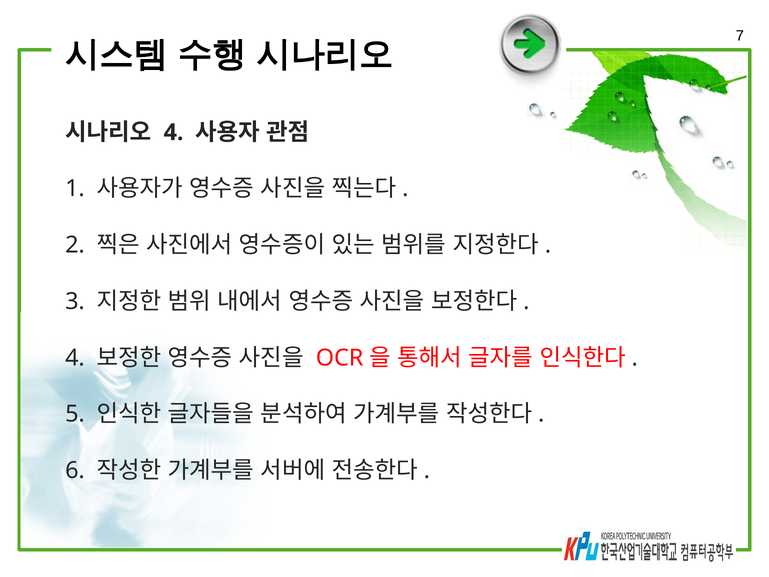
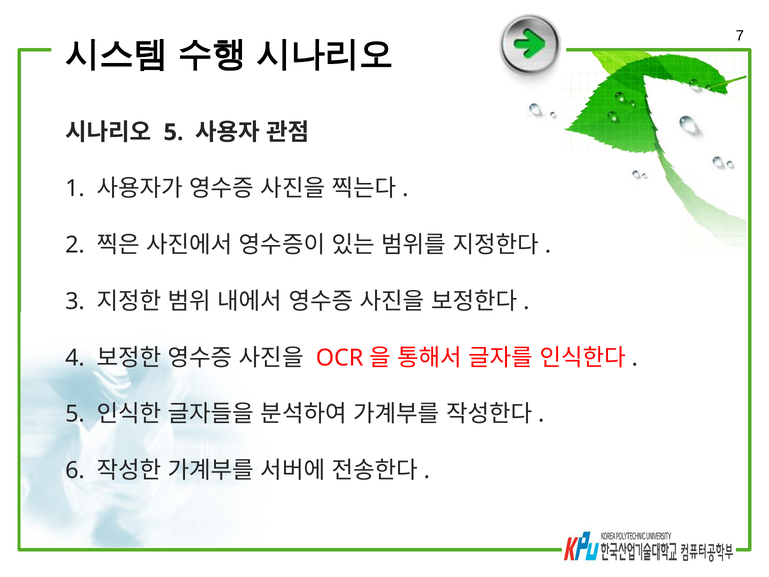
4: 4 -> 5 (174, 132)
